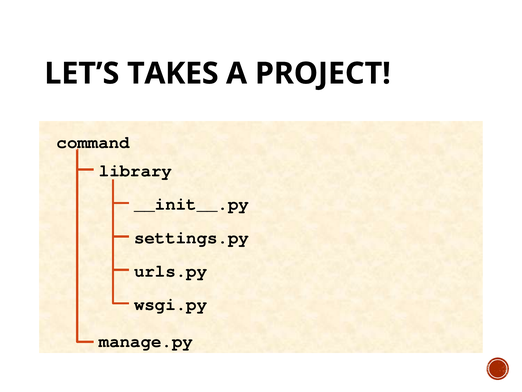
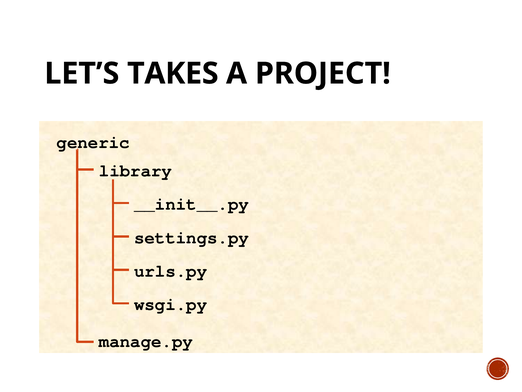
command: command -> generic (93, 142)
